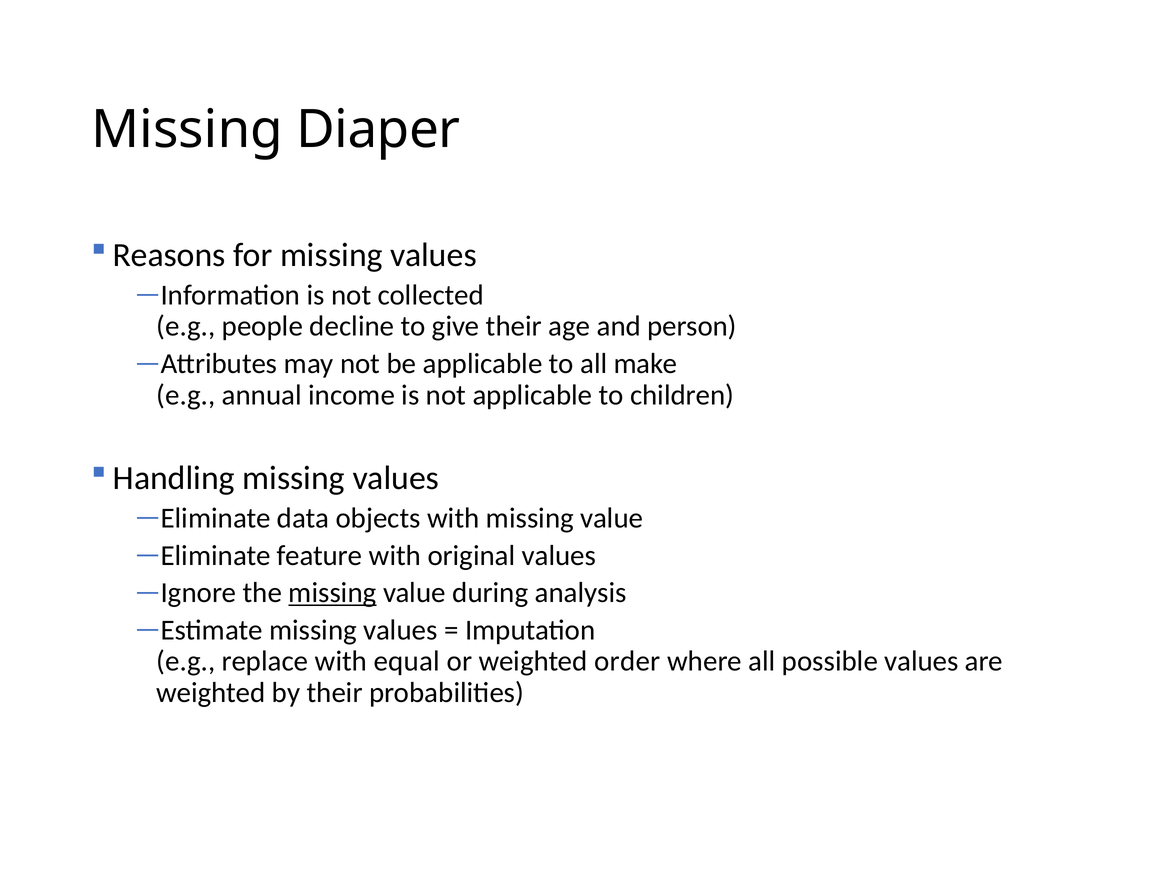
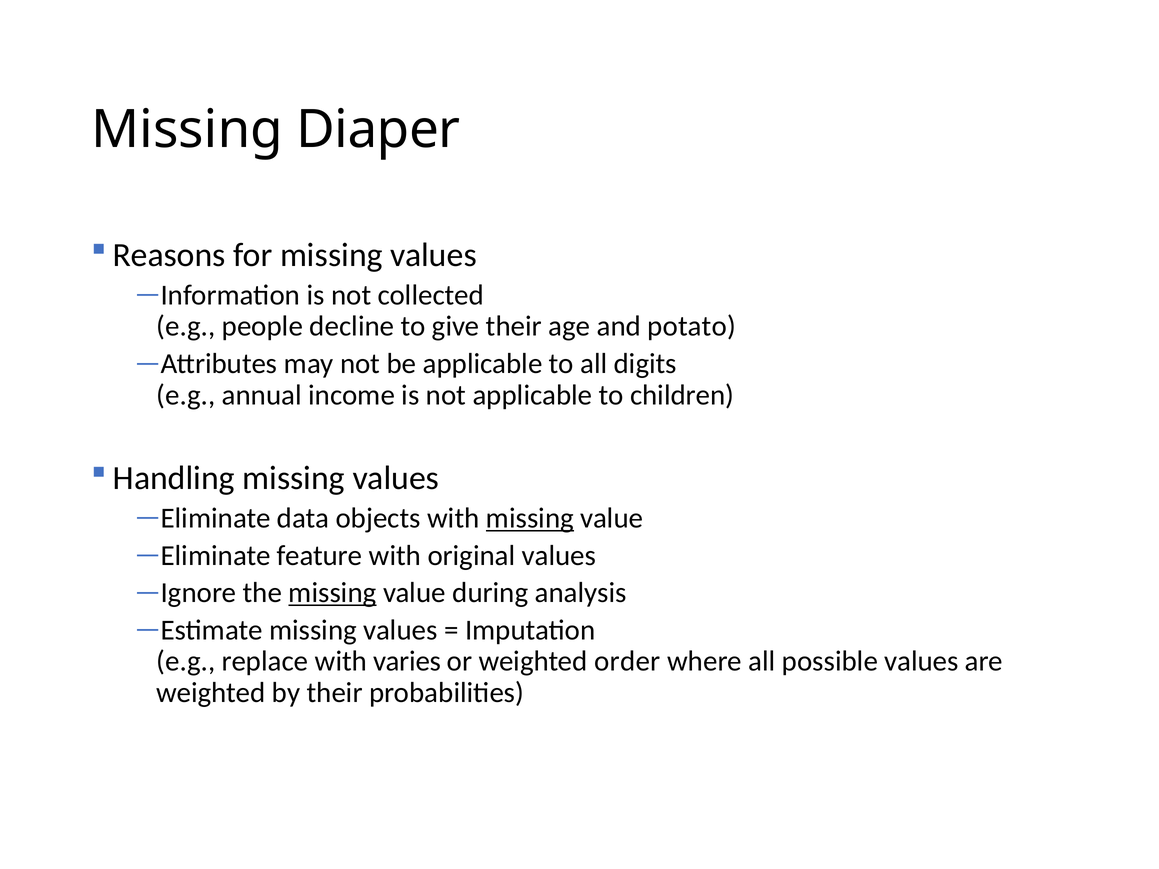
person: person -> potato (692, 327)
make: make -> digits (645, 364)
missing underline: none -> present (530, 518)
equal: equal -> varies (407, 662)
